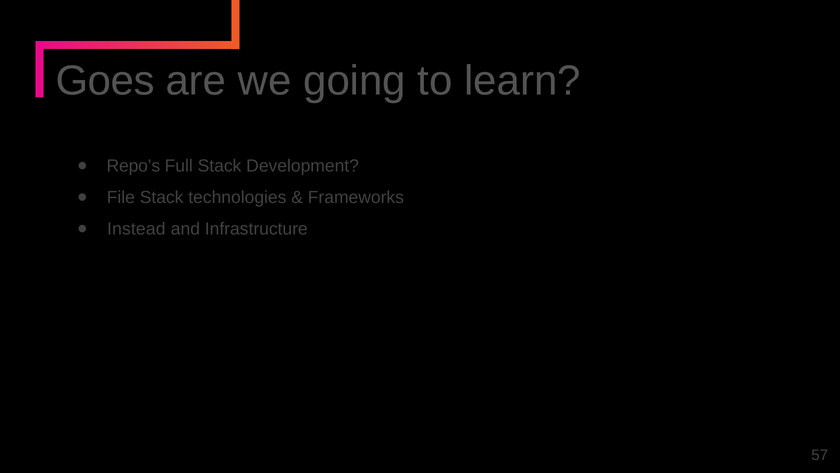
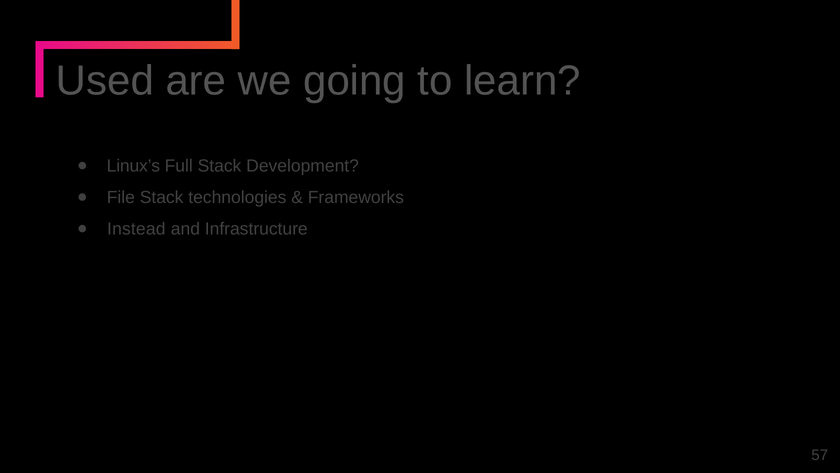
Goes: Goes -> Used (105, 81)
Repo’s: Repo’s -> Linux’s (133, 166)
